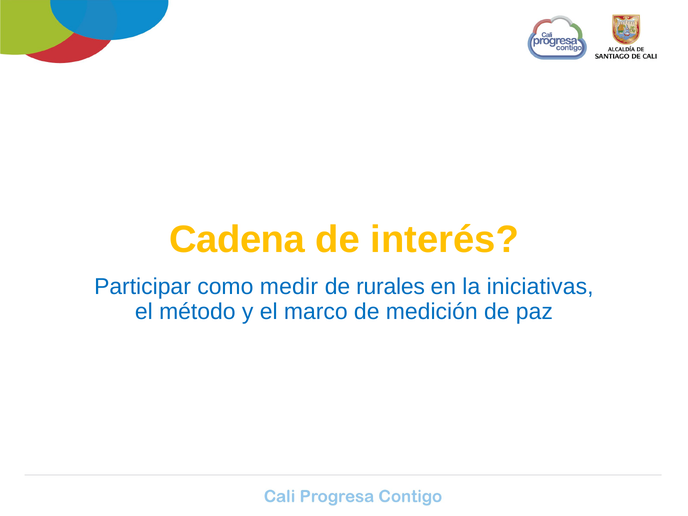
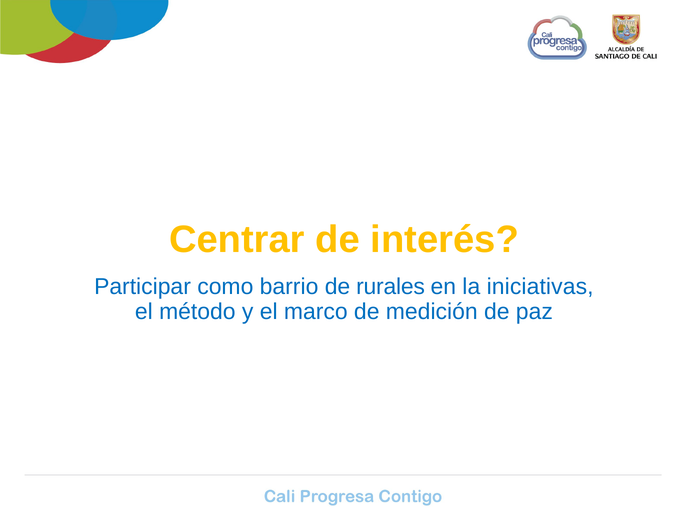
Cadena: Cadena -> Centrar (237, 240)
medir: medir -> barrio (289, 287)
